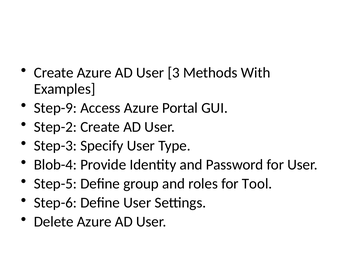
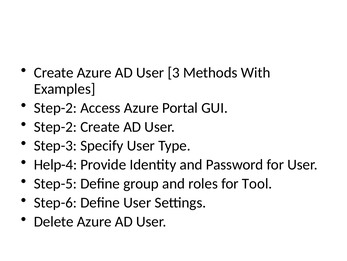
Step-9: Step-9 -> Step-2 (55, 108)
Blob-4: Blob-4 -> Help-4 (55, 164)
